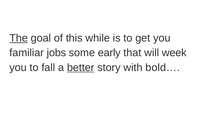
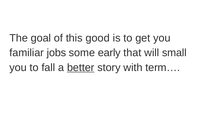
The underline: present -> none (19, 38)
while: while -> good (98, 38)
week: week -> small (174, 53)
bold…: bold… -> term… (163, 68)
